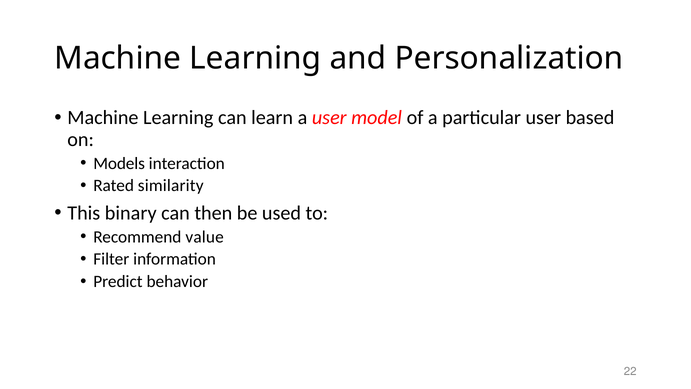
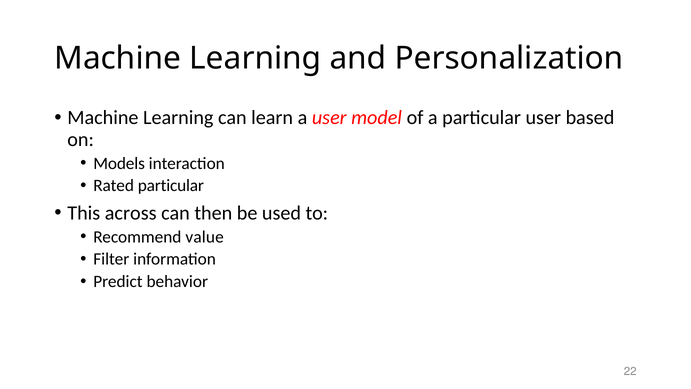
Rated similarity: similarity -> particular (171, 186)
binary: binary -> across (131, 213)
